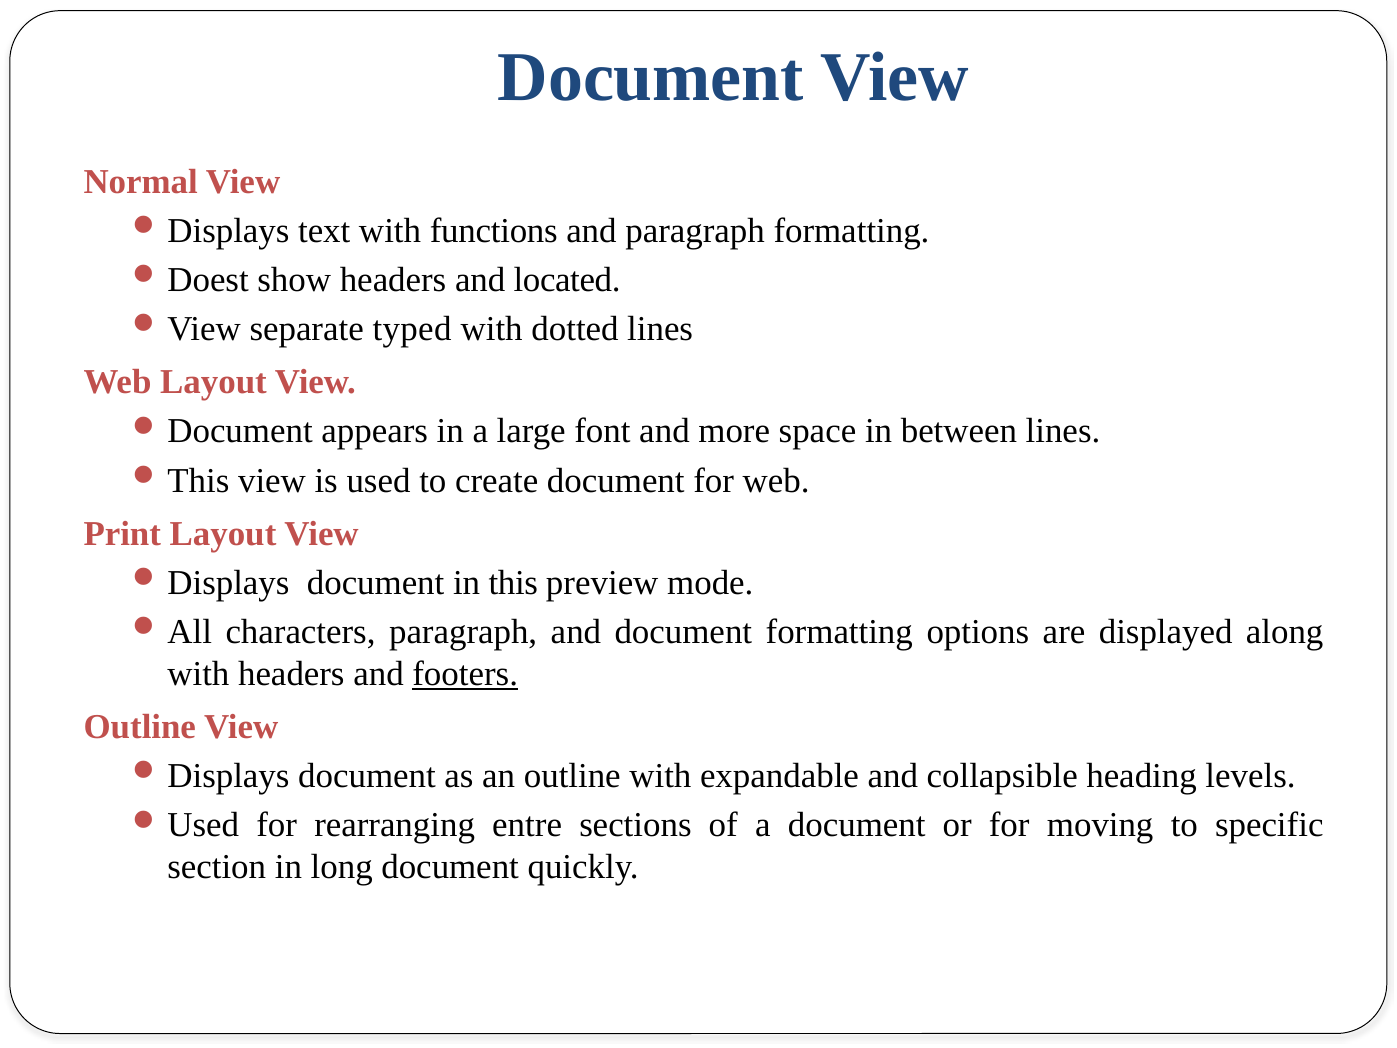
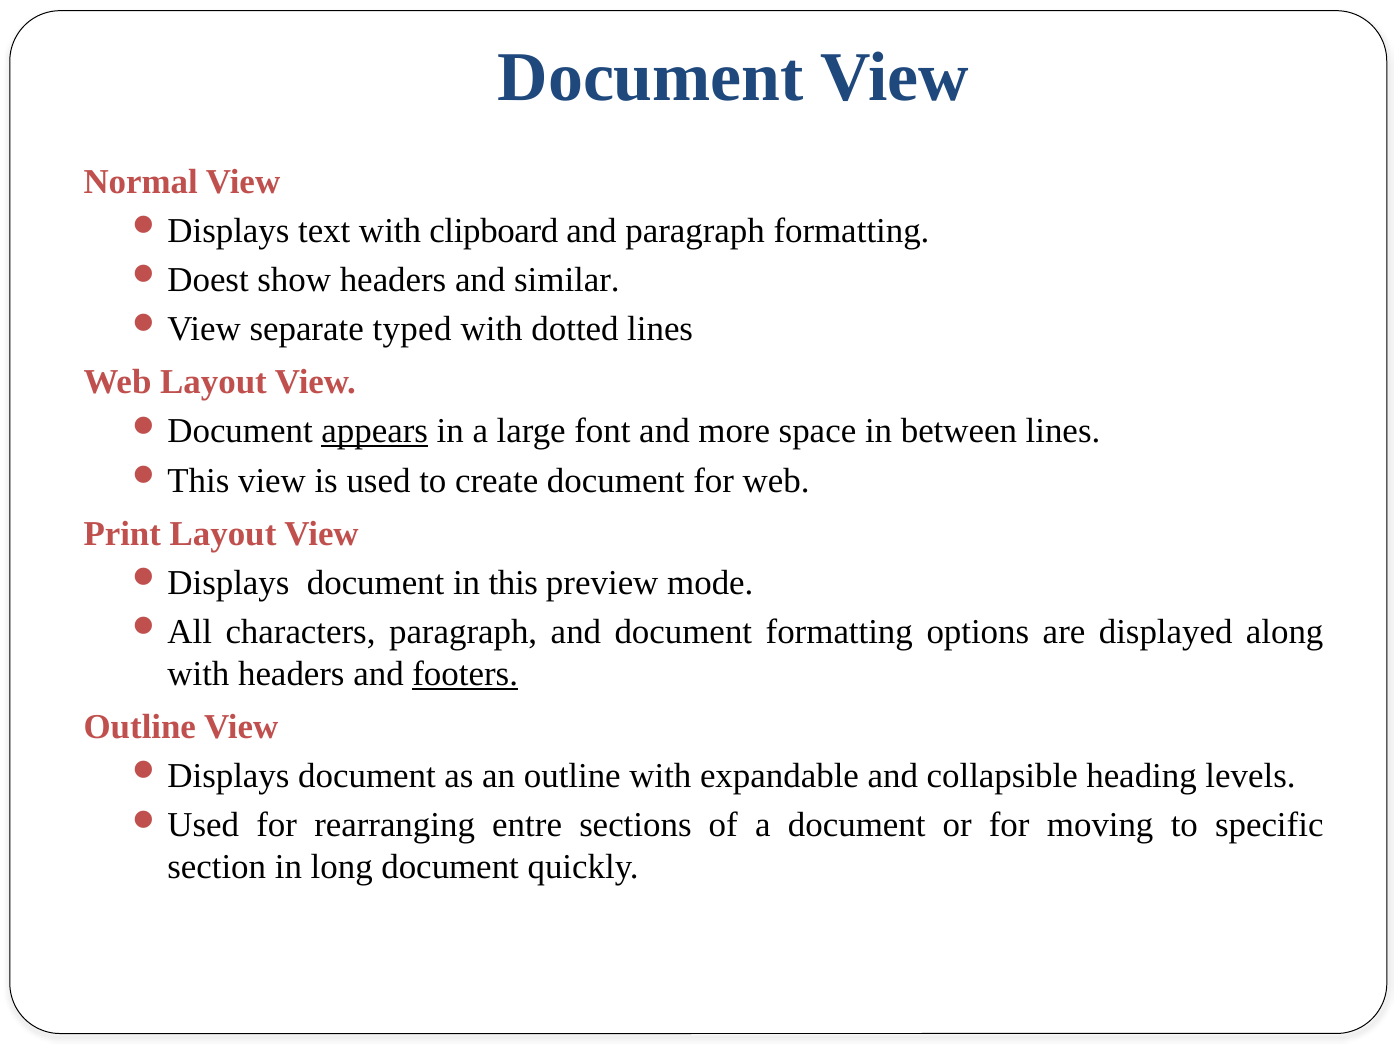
functions: functions -> clipboard (494, 231)
located: located -> similar (567, 280)
appears underline: none -> present (375, 431)
